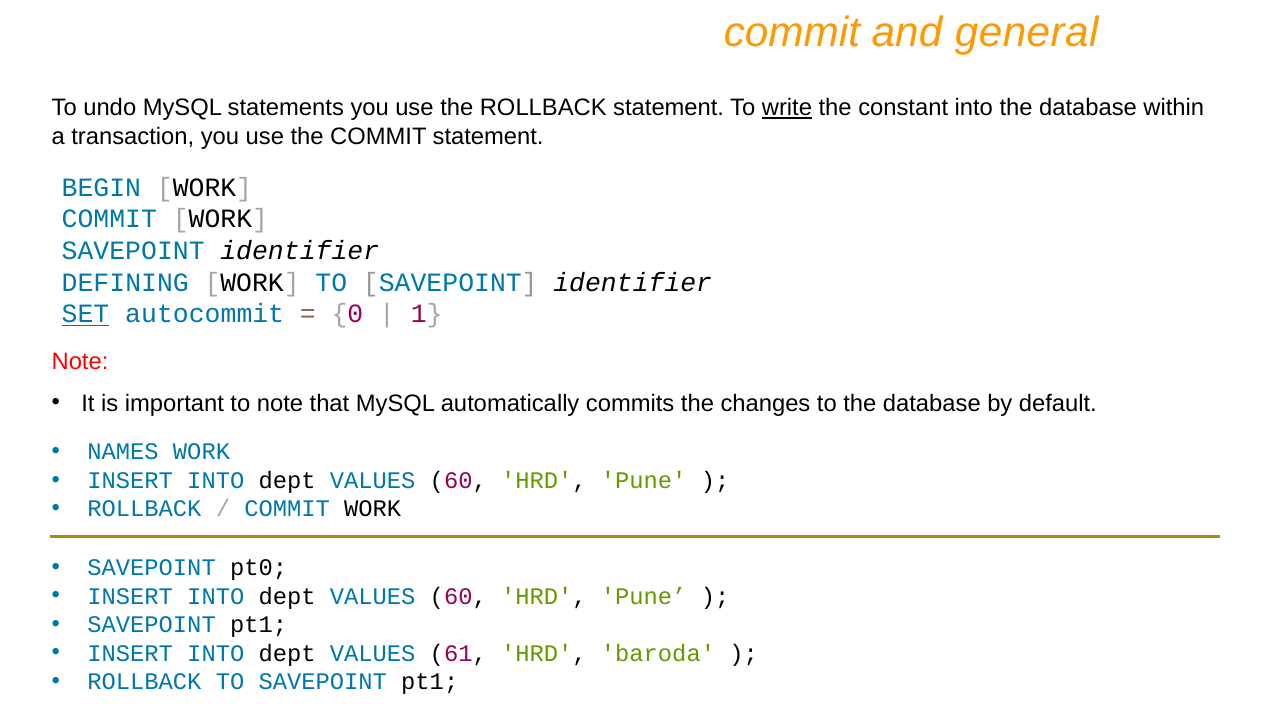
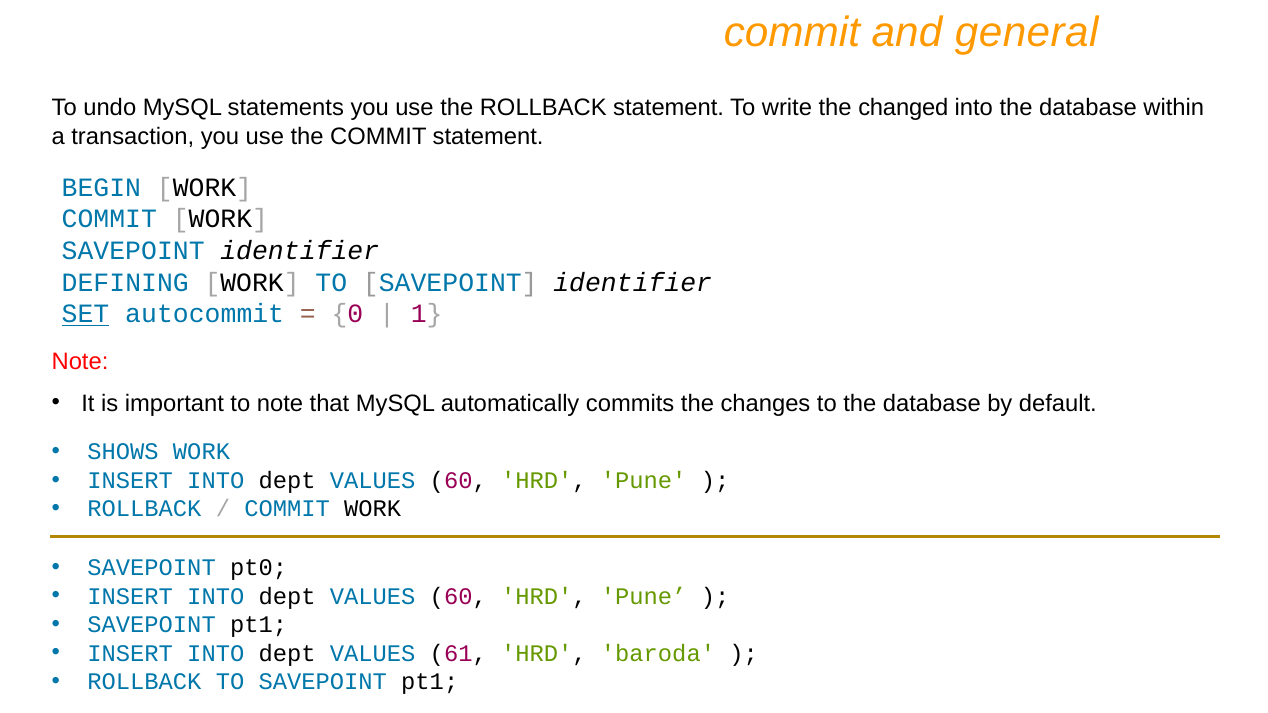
write underline: present -> none (787, 108)
constant: constant -> changed (903, 108)
NAMES: NAMES -> SHOWS (123, 452)
